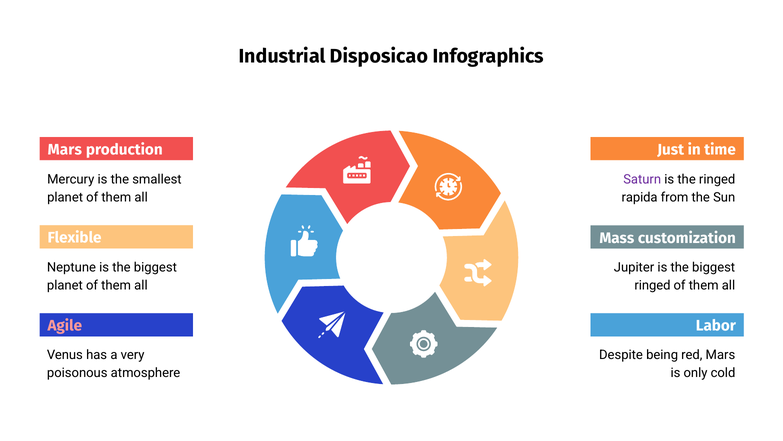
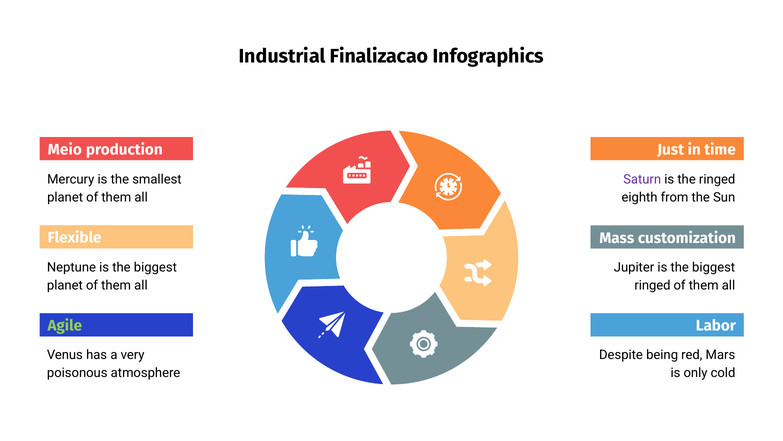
Disposicao: Disposicao -> Finalizacao (379, 56)
Mars: Mars -> Meio (65, 150)
rapida: rapida -> eighth (640, 197)
Agile colour: pink -> light green (65, 325)
